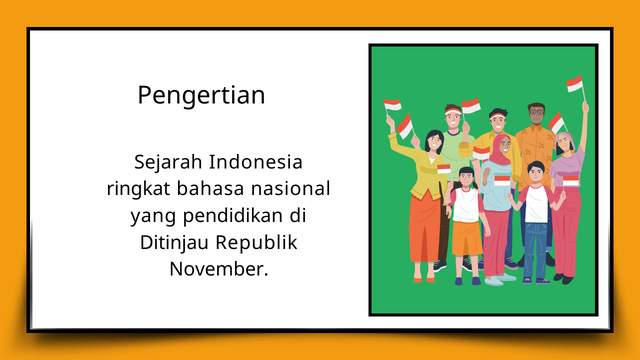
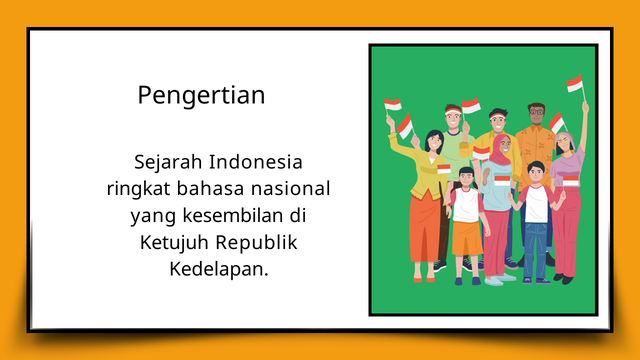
pendidikan: pendidikan -> kesembilan (233, 216)
Ditinjau: Ditinjau -> Ketujuh (174, 243)
November: November -> Kedelapan (219, 270)
